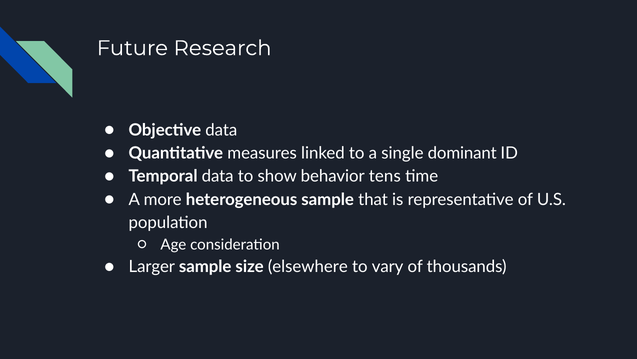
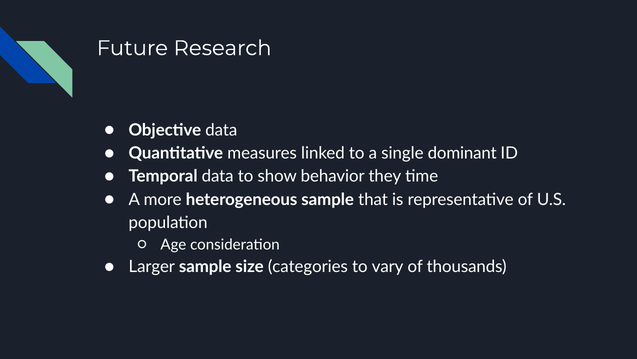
tens: tens -> they (385, 176)
elsewhere: elsewhere -> categories (308, 266)
